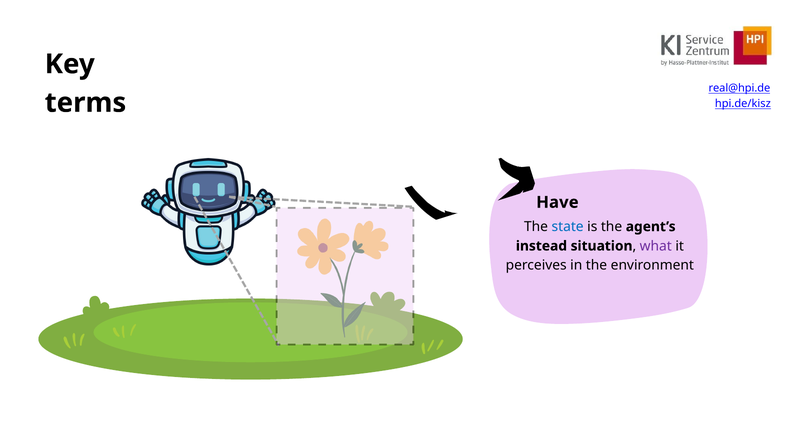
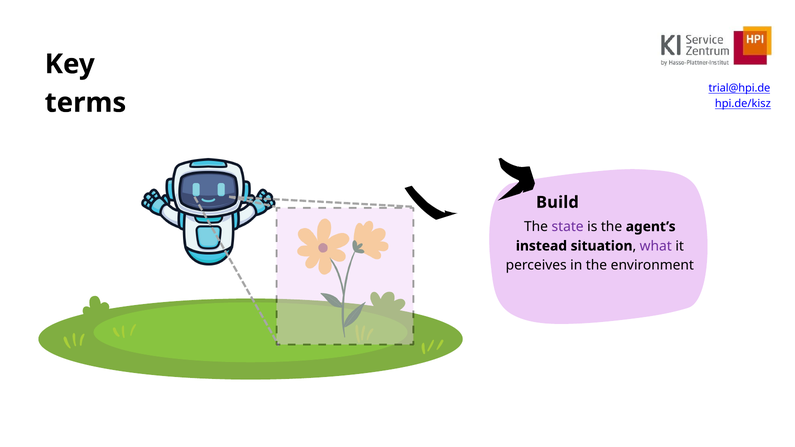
real@hpi.de: real@hpi.de -> trial@hpi.de (739, 88)
Have: Have -> Build (557, 202)
state colour: blue -> purple (568, 227)
